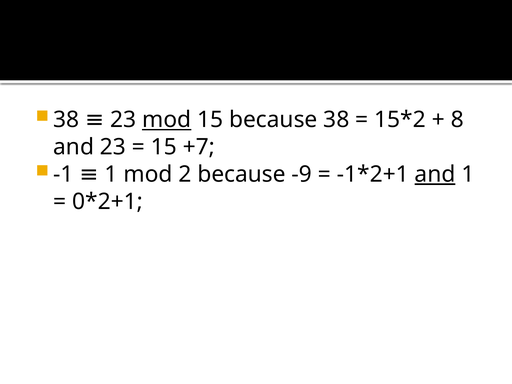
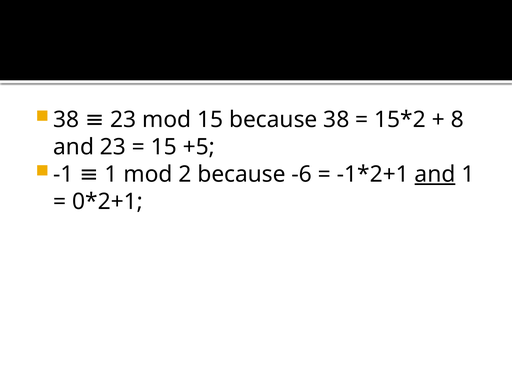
mod underline: present -> none (167, 120)
+7: +7 -> +5 (199, 147)
-9: -9 -> -6 (302, 174)
